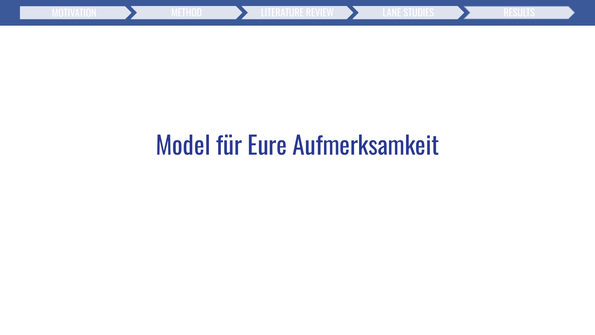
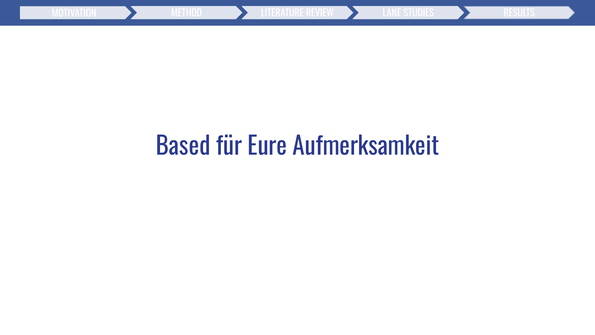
Model: Model -> Based (183, 146)
